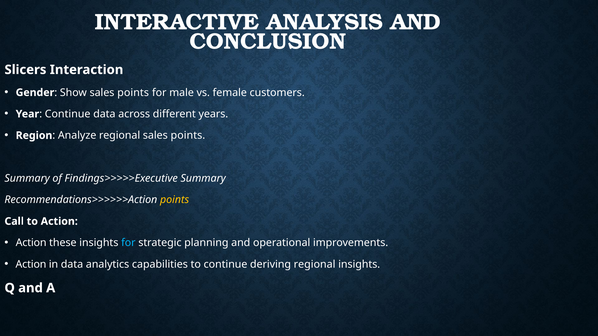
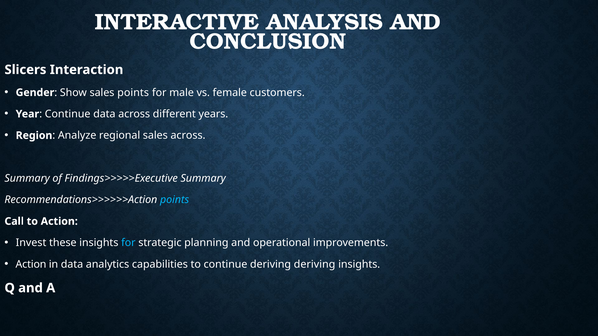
regional sales points: points -> across (188, 136)
points colour: yellow -> light blue (175, 200)
Action: Action -> Invest (31, 243)
deriving regional: regional -> deriving (315, 265)
